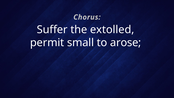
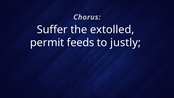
small: small -> feeds (81, 43)
arose: arose -> justly (126, 43)
